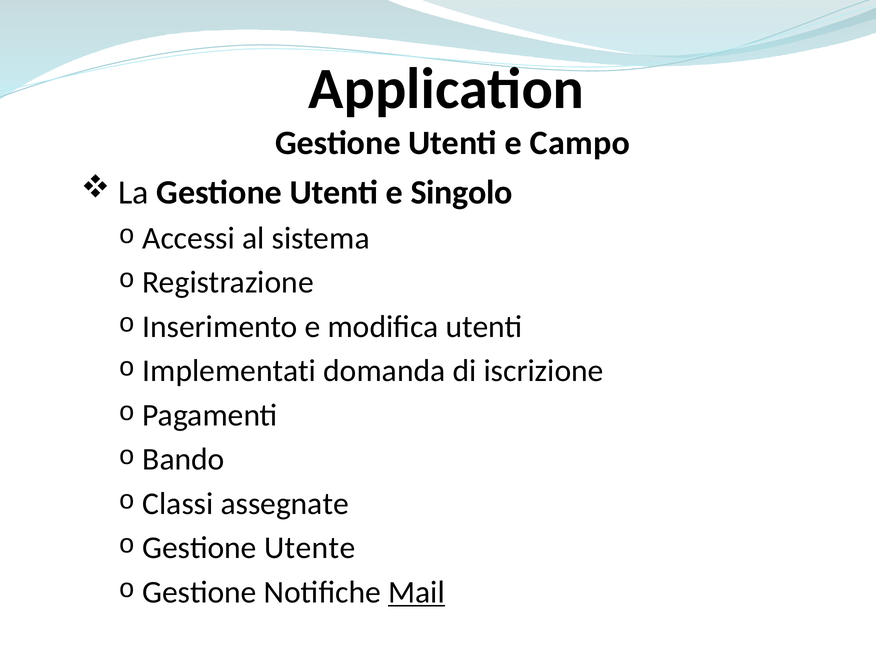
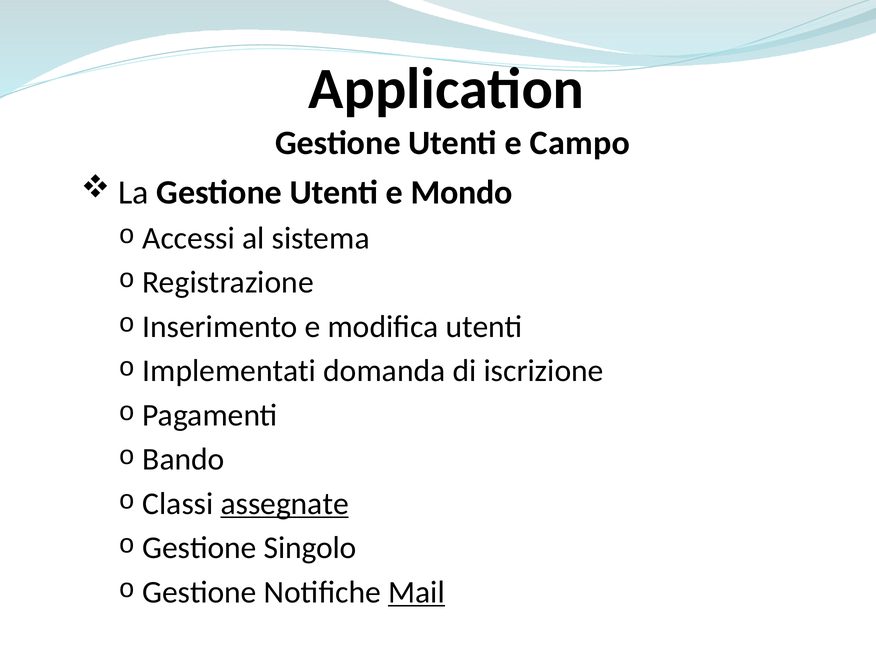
Singolo: Singolo -> Mondo (462, 193)
assegnate underline: none -> present (285, 504)
Utente: Utente -> Singolo (310, 548)
